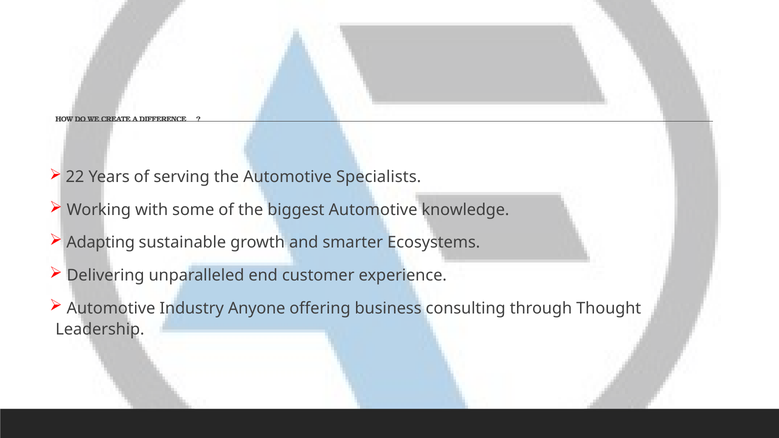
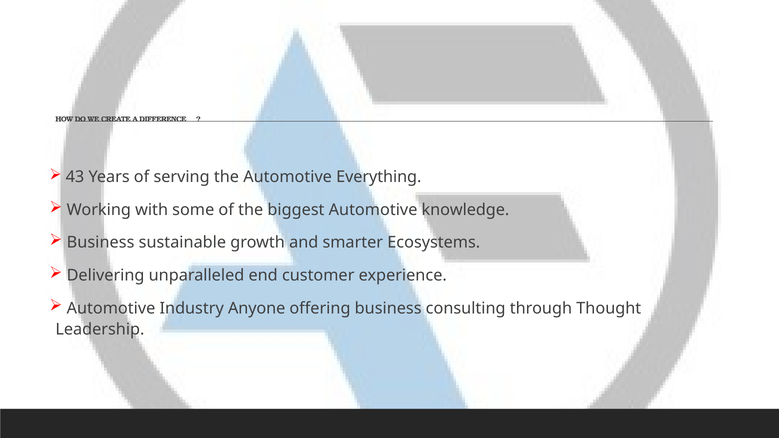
22: 22 -> 43 (75, 177)
Specialists: Specialists -> Everything (379, 177)
Adapting: Adapting -> Business (101, 243)
